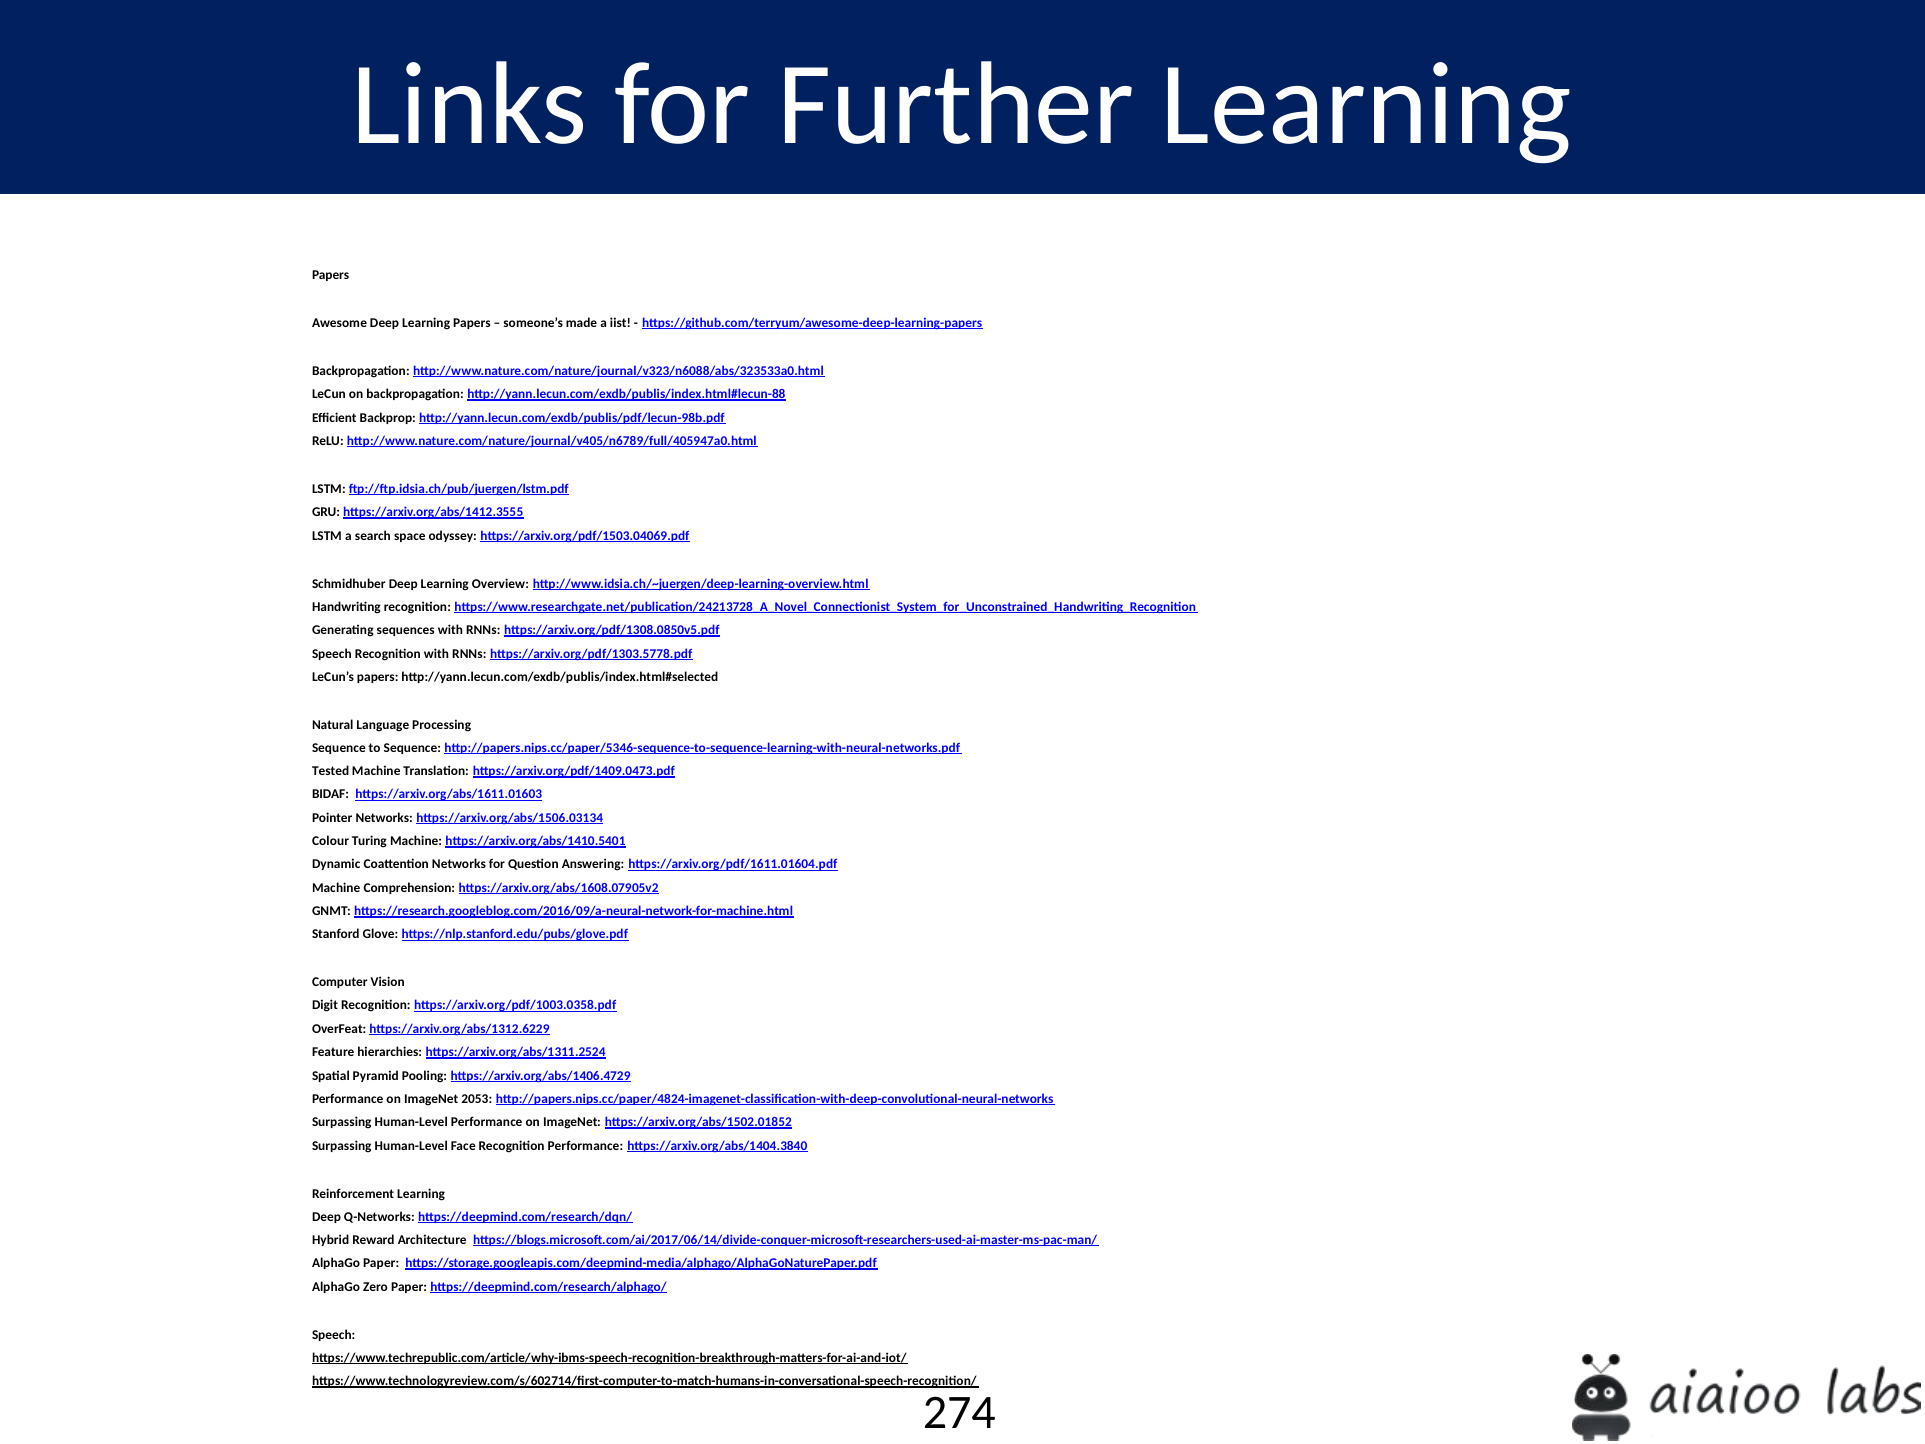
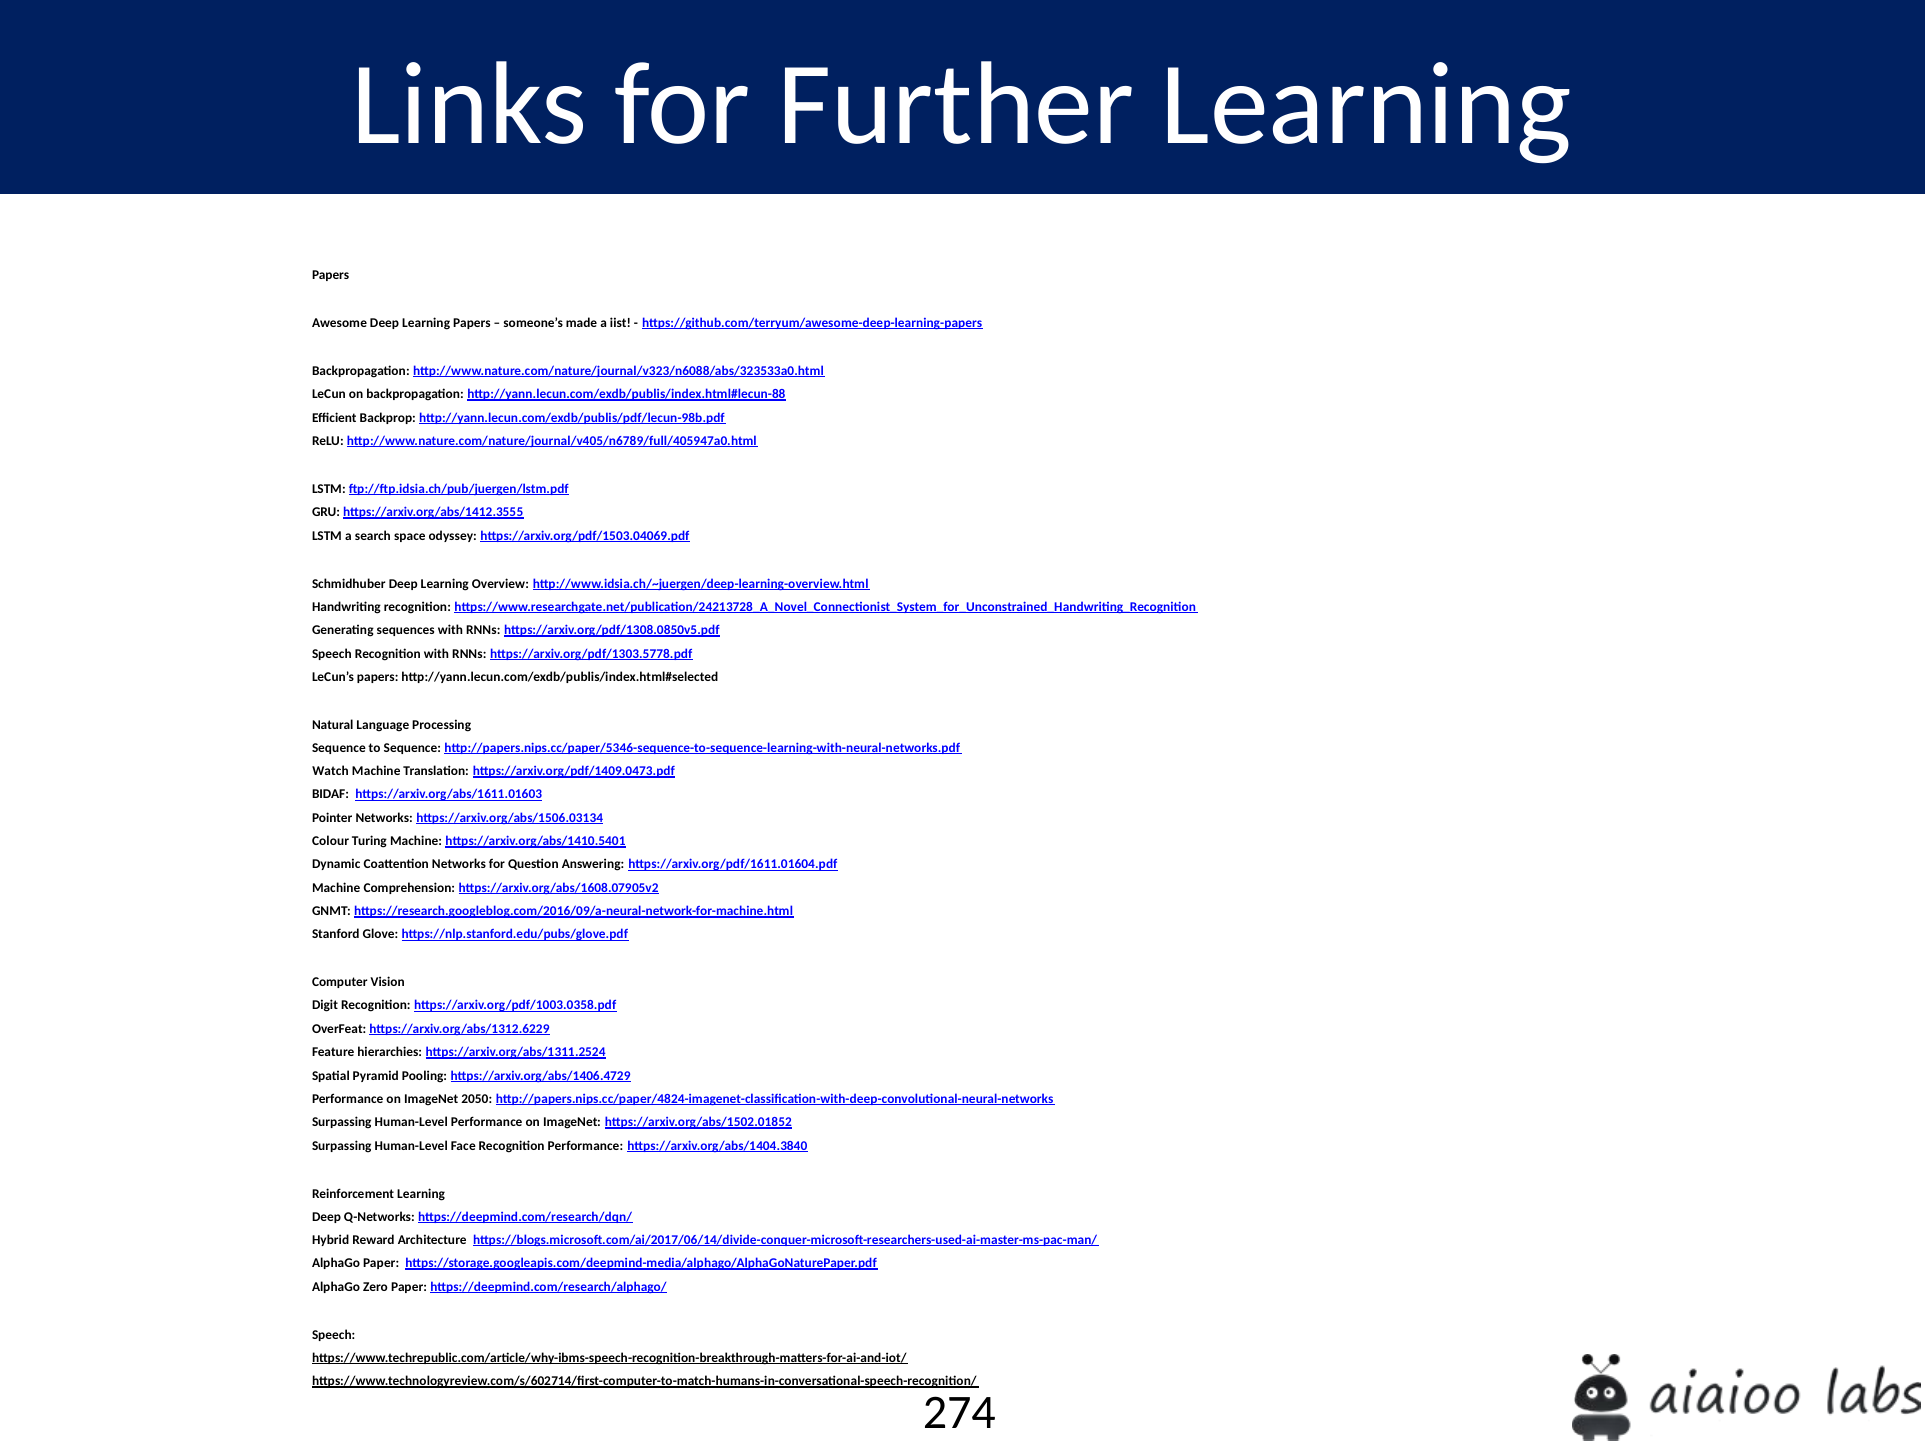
Tested: Tested -> Watch (331, 771)
2053: 2053 -> 2050 (477, 1099)
